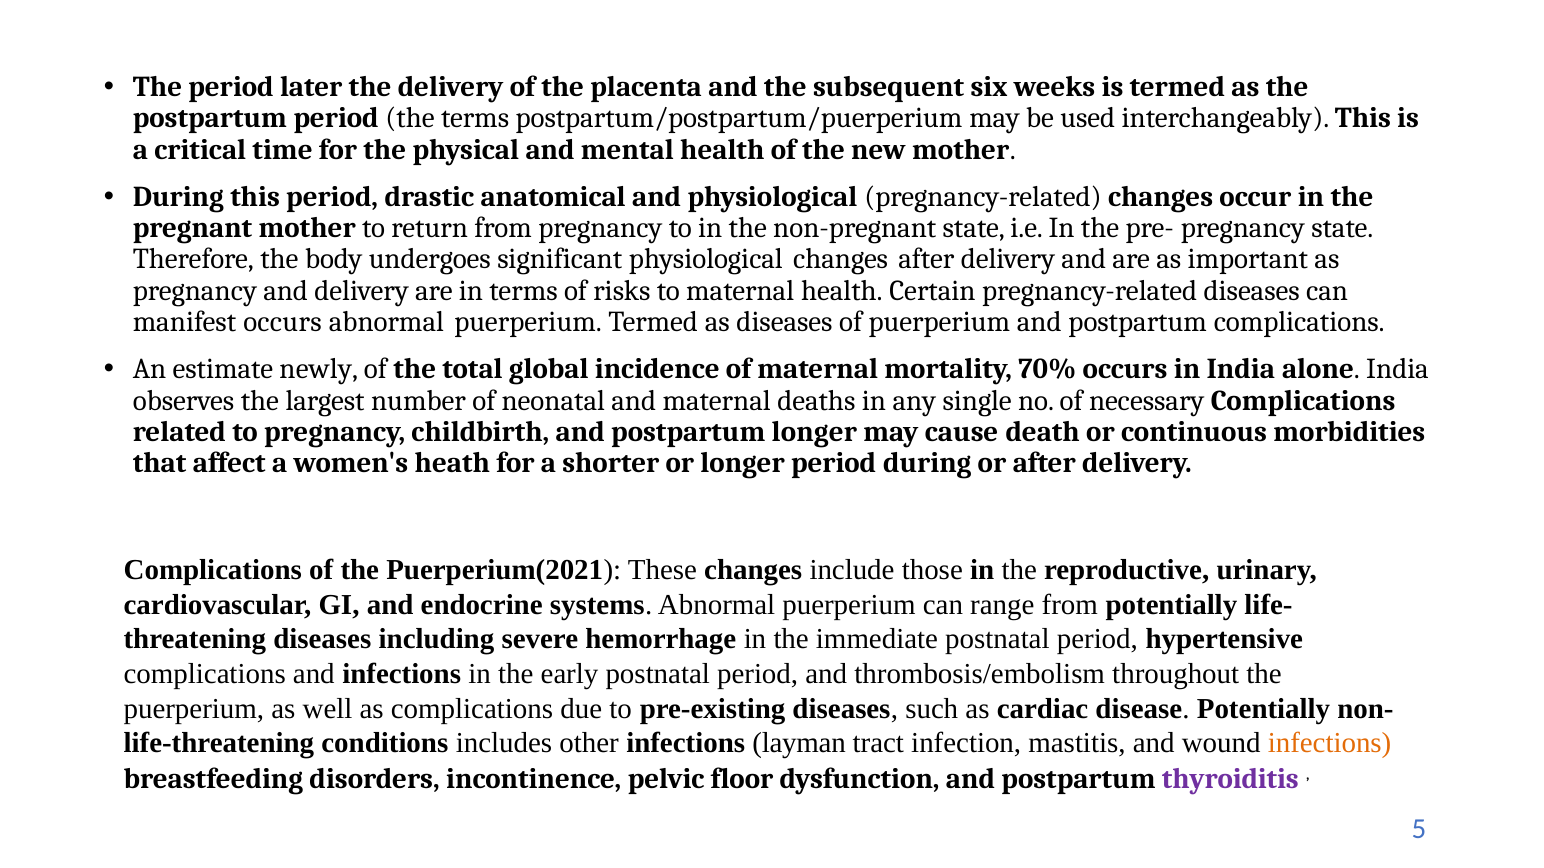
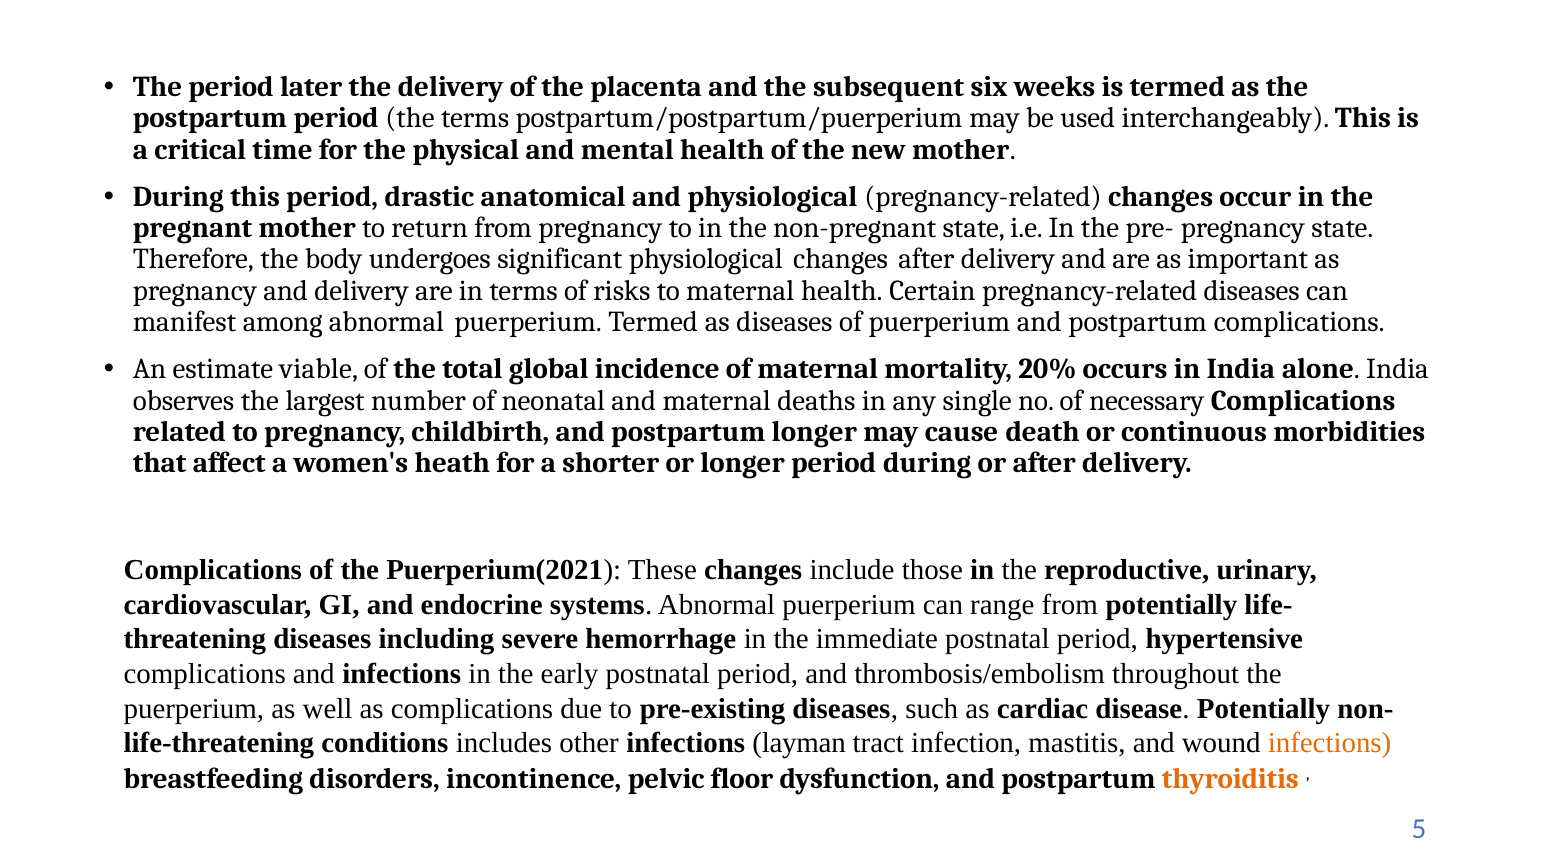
manifest occurs: occurs -> among (283, 322)
newly: newly -> viable (319, 369)
70%: 70% -> 20% (1047, 369)
thyroiditis colour: purple -> orange (1230, 779)
